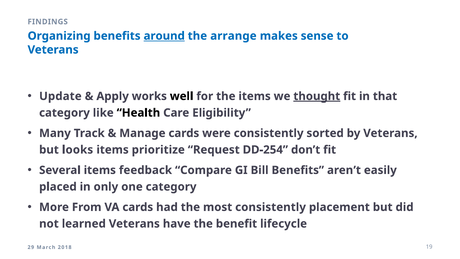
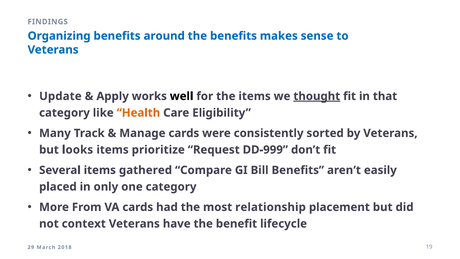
around underline: present -> none (164, 36)
the arrange: arrange -> benefits (233, 36)
Health colour: black -> orange (138, 113)
DD-254: DD-254 -> DD-999 (265, 150)
feedback: feedback -> gathered (145, 170)
most consistently: consistently -> relationship (271, 207)
learned: learned -> context (84, 224)
